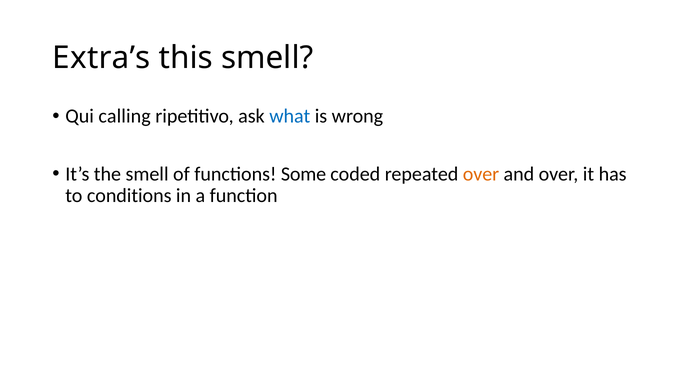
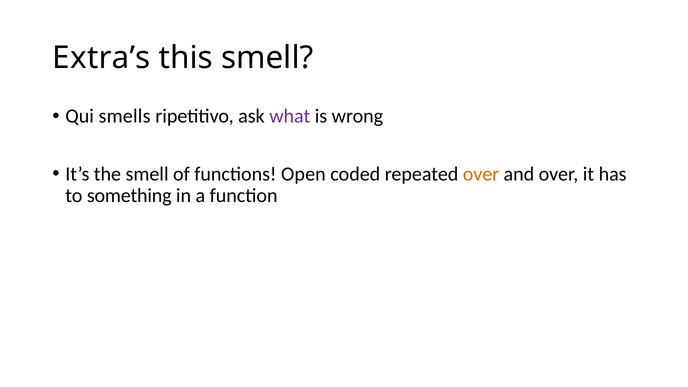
calling: calling -> smells (125, 116)
what colour: blue -> purple (290, 116)
Some: Some -> Open (303, 174)
conditions: conditions -> something (129, 196)
